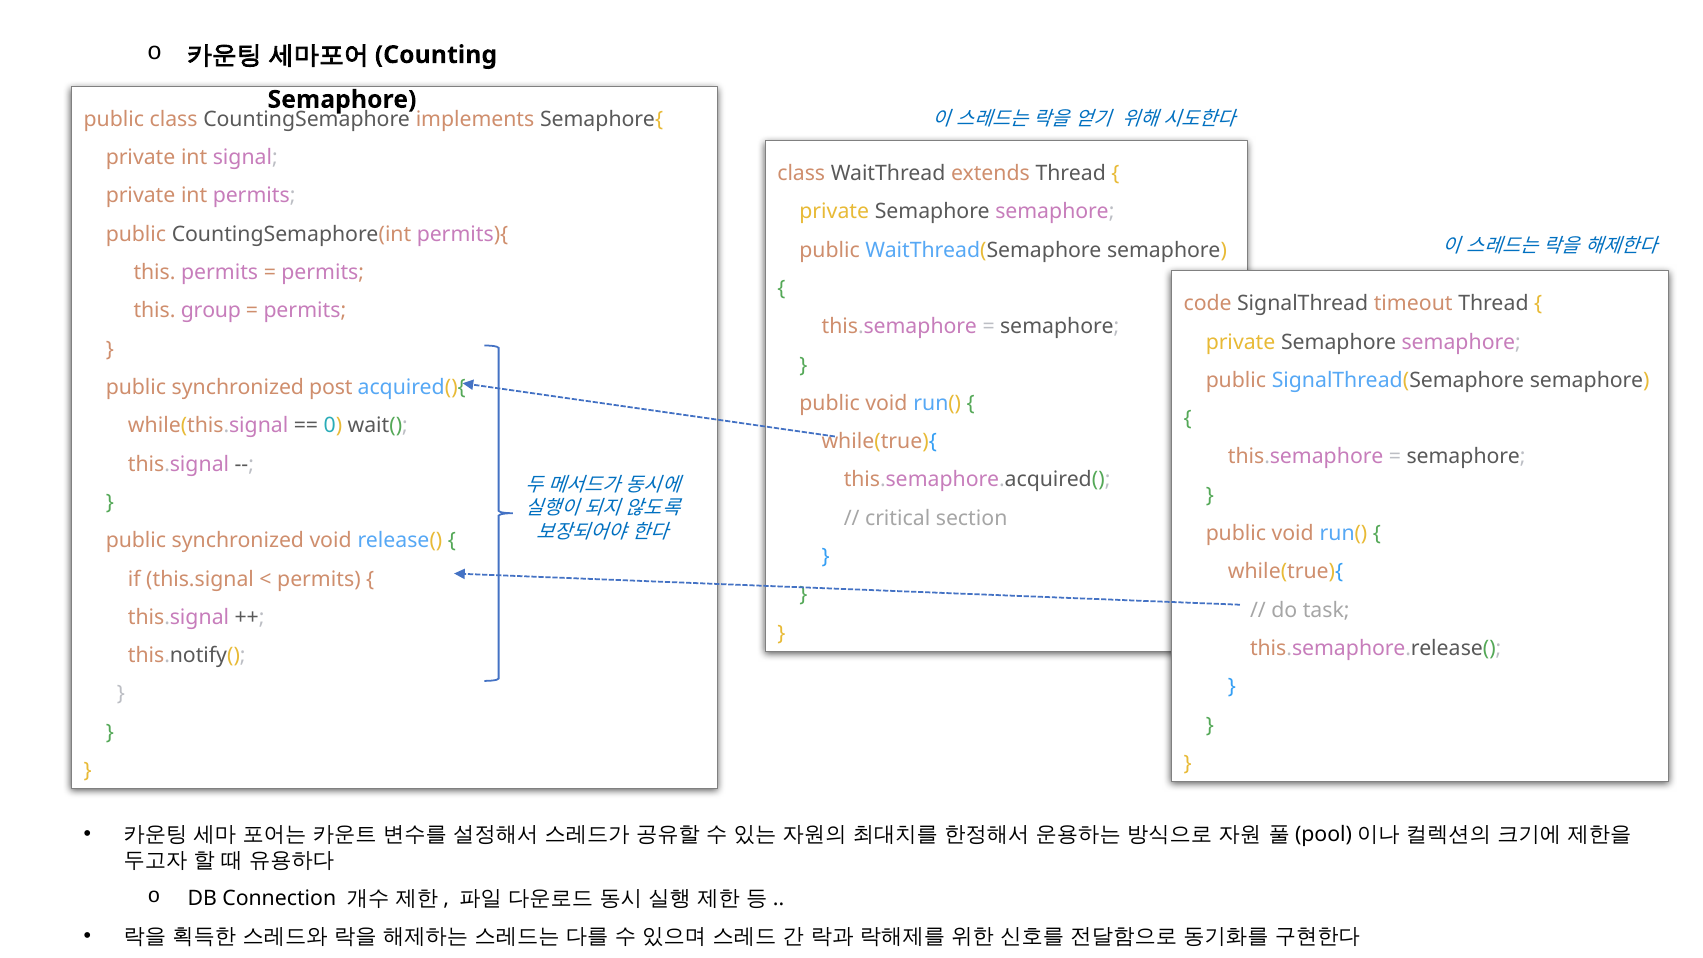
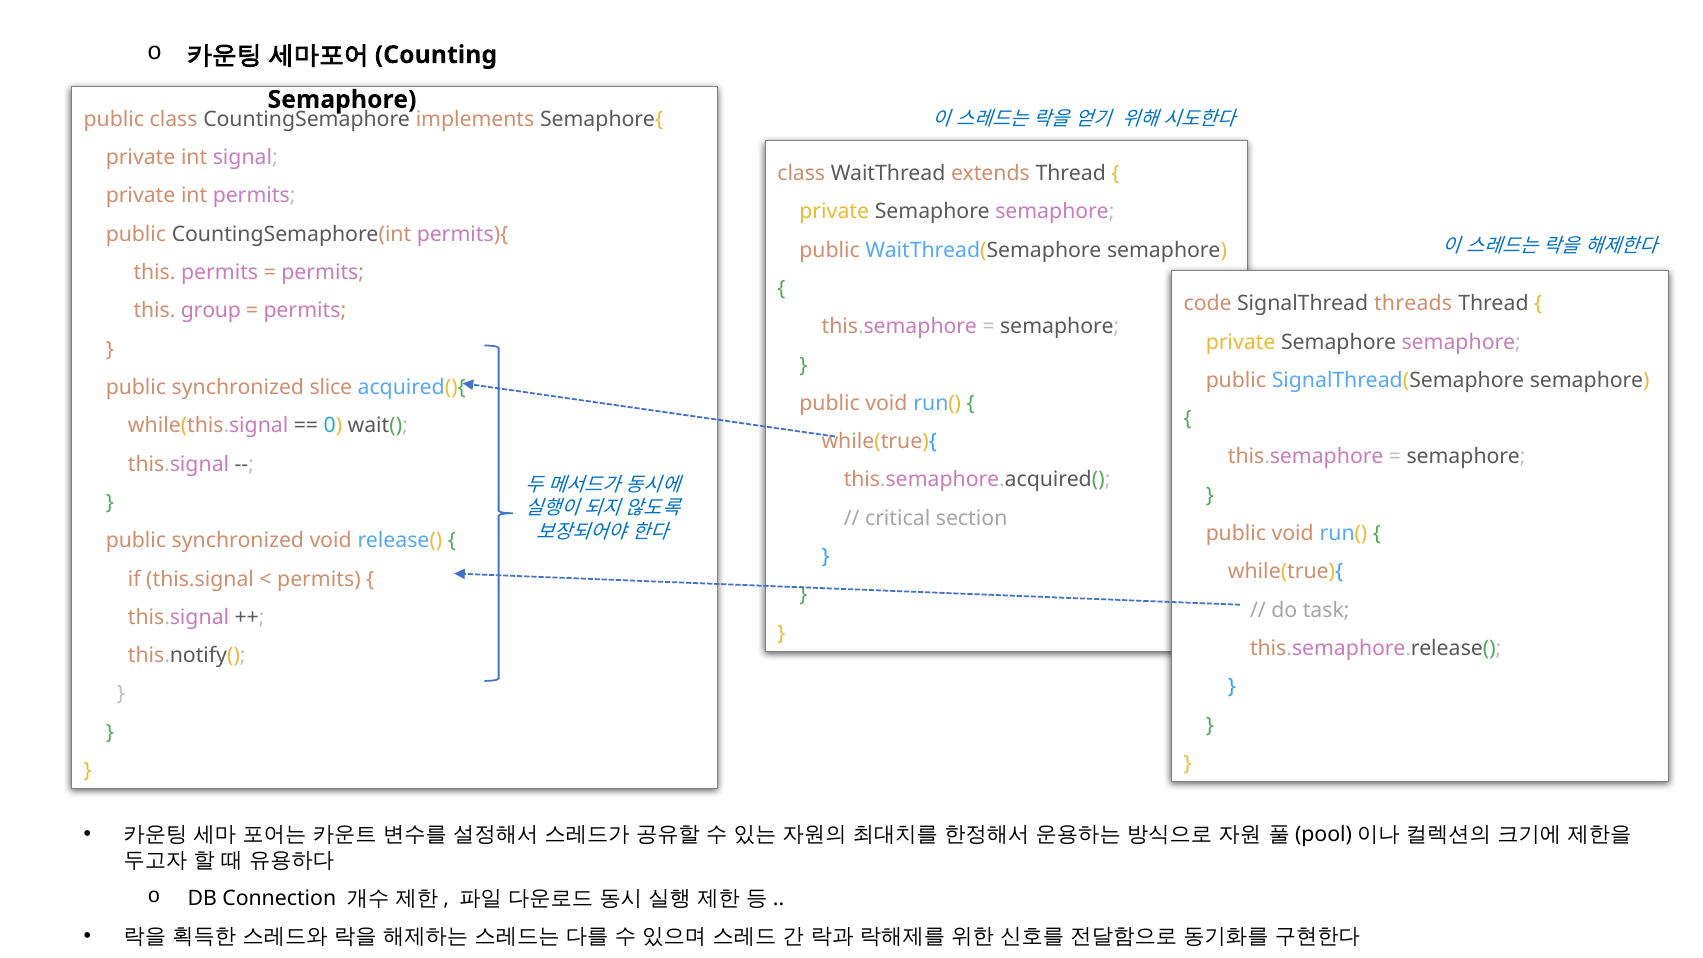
timeout: timeout -> threads (1413, 304)
post: post -> slice (331, 387)
